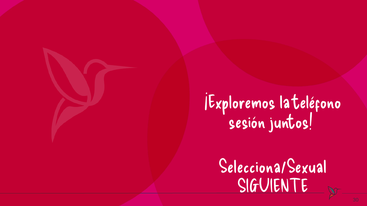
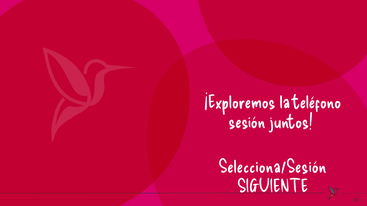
Selecciona/Sexual: Selecciona/Sexual -> Selecciona/Sesión (273, 167)
